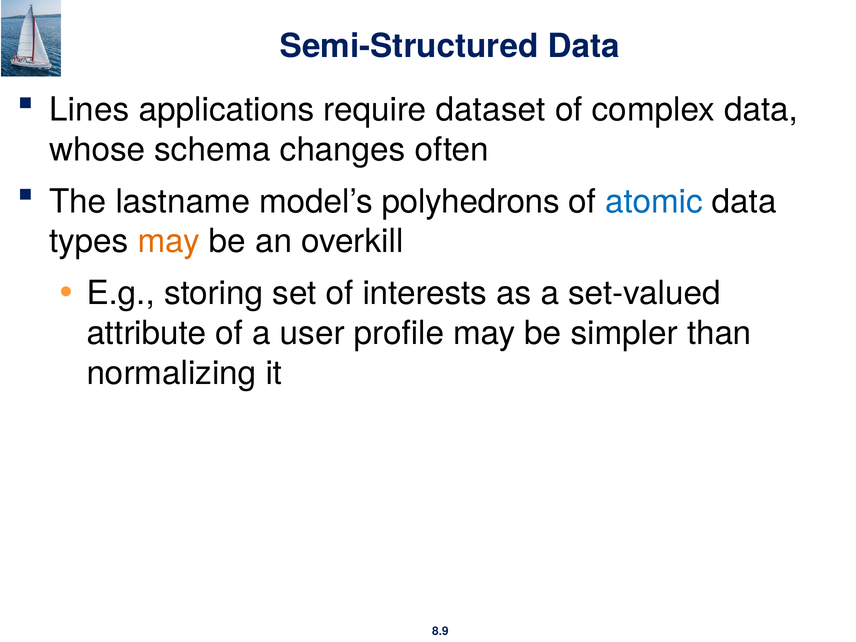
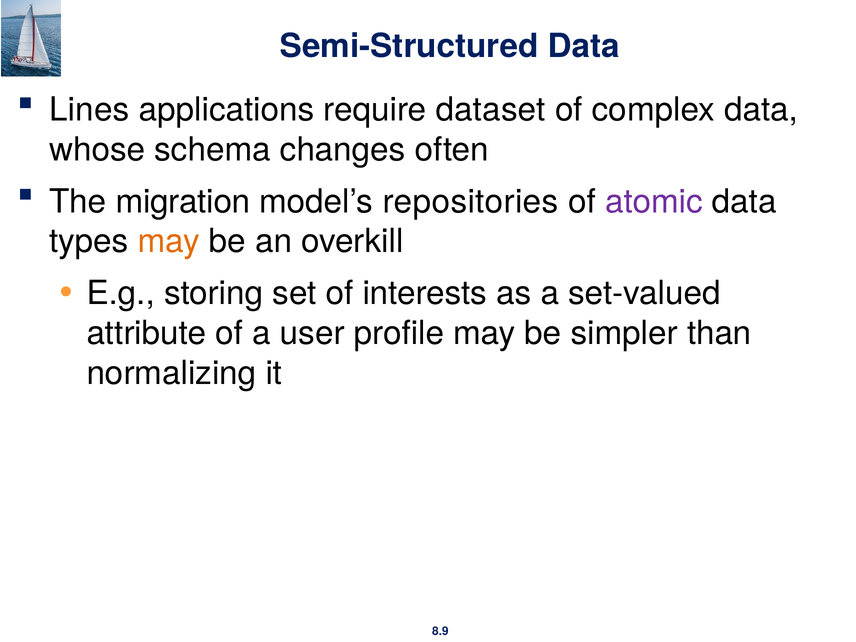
lastname: lastname -> migration (183, 202)
polyhedrons: polyhedrons -> repositories (470, 202)
atomic colour: blue -> purple (654, 202)
